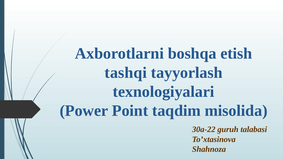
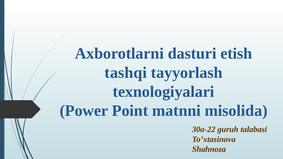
boshqa: boshqa -> dasturi (192, 54)
taqdim: taqdim -> matnni (176, 111)
